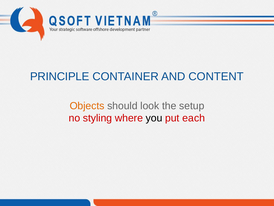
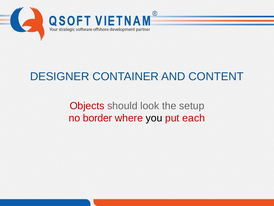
PRINCIPLE: PRINCIPLE -> DESIGNER (60, 76)
Objects colour: orange -> red (87, 106)
styling: styling -> border (98, 118)
